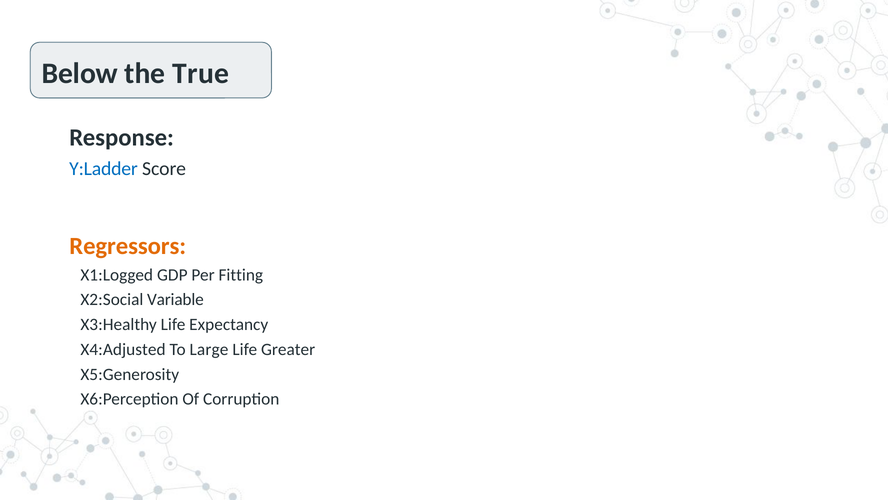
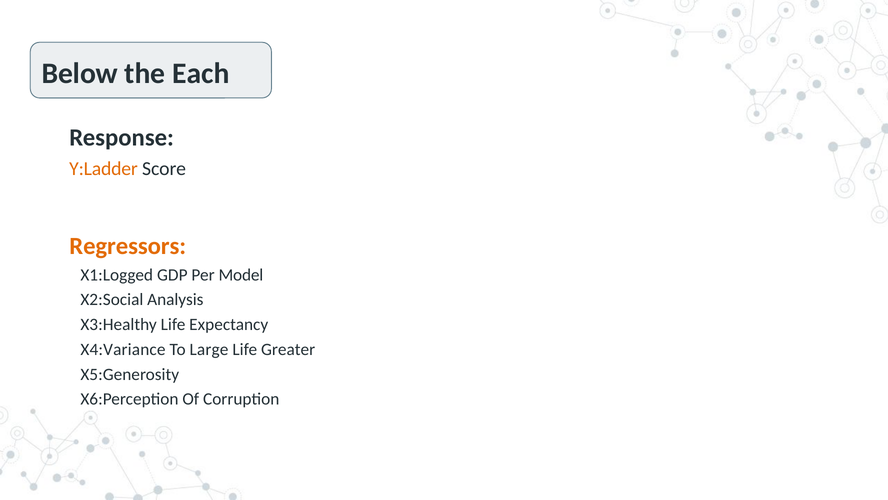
True: True -> Each (201, 74)
Y:Ladder colour: blue -> orange (104, 169)
Fitting: Fitting -> Model (241, 275)
Variable: Variable -> Analysis (175, 299)
X4:Adjusted: X4:Adjusted -> X4:Variance (123, 349)
